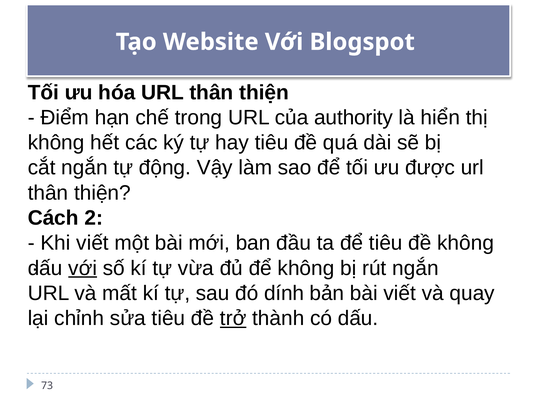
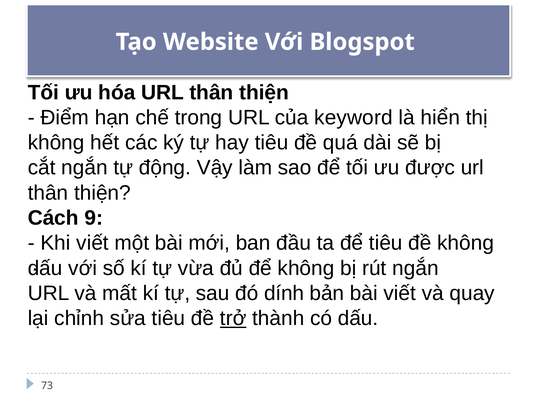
authority: authority -> keyword (353, 118)
2: 2 -> 9 (94, 218)
với underline: present -> none (83, 268)
